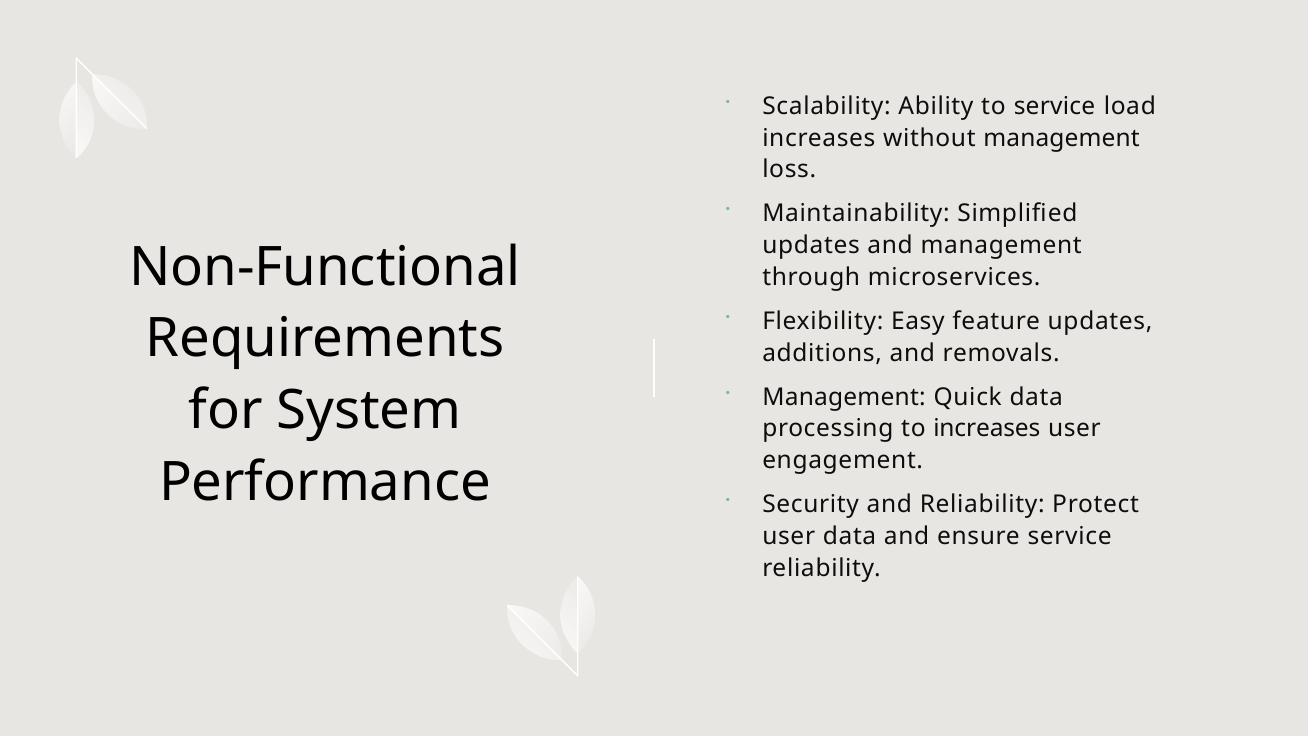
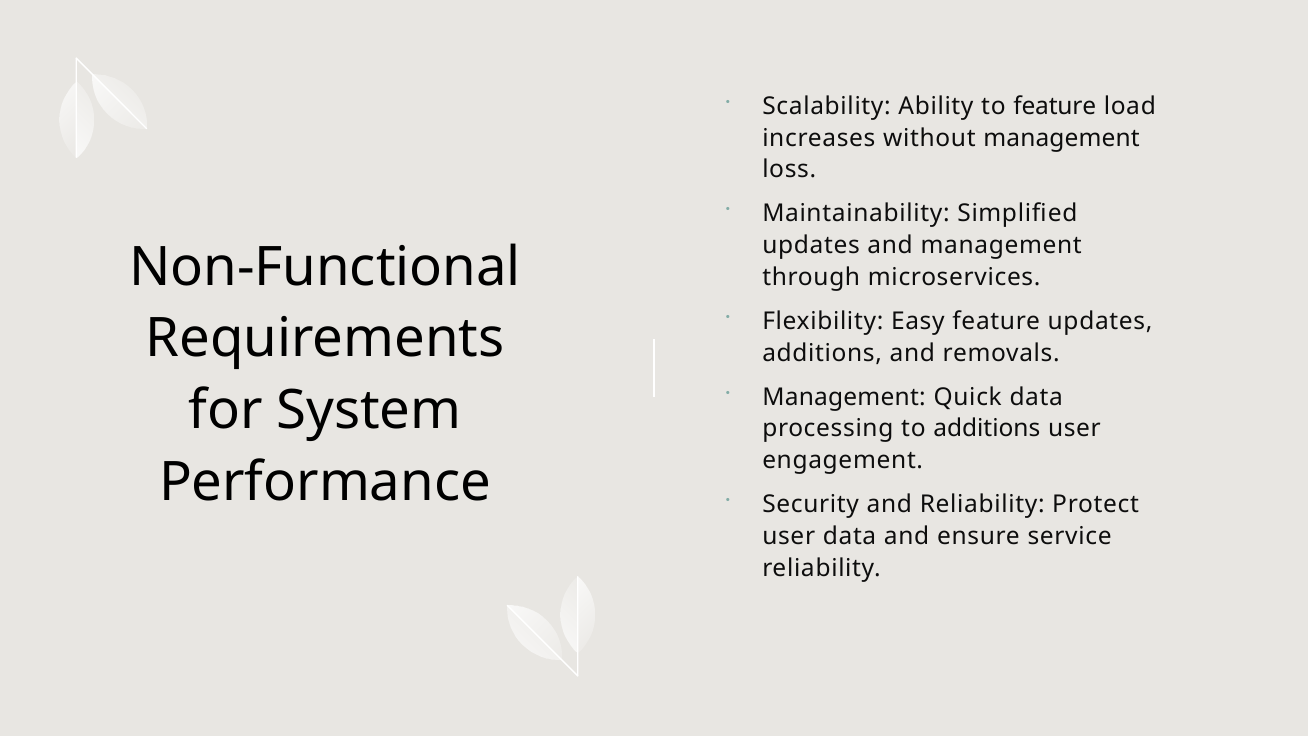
to service: service -> feature (1055, 106)
to increases: increases -> additions (987, 429)
